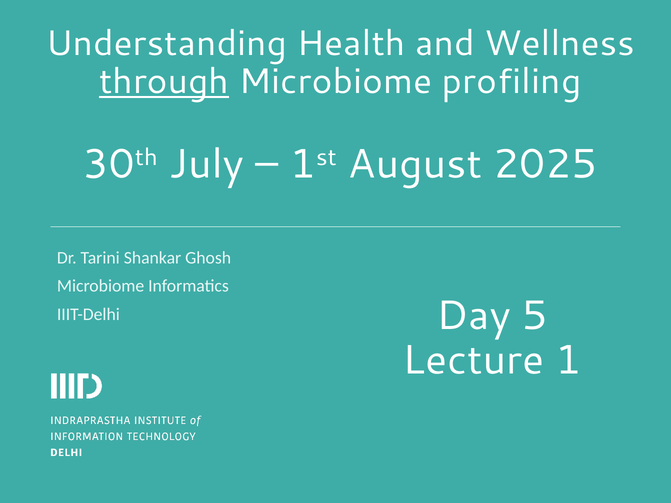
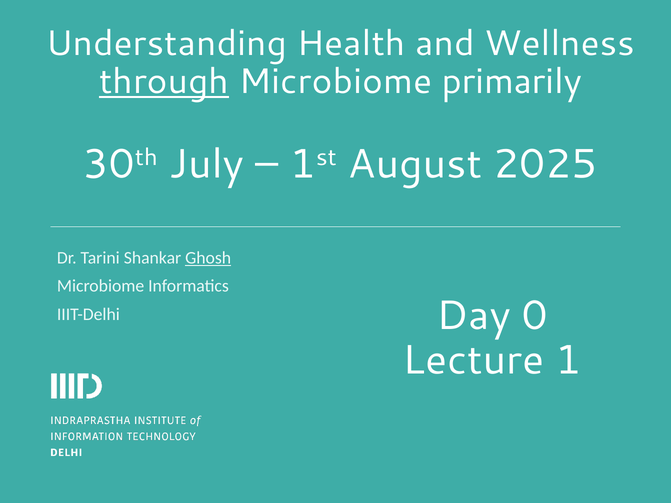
profiling: profiling -> primarily (512, 82)
Ghosh underline: none -> present (208, 258)
5: 5 -> 0 (535, 316)
